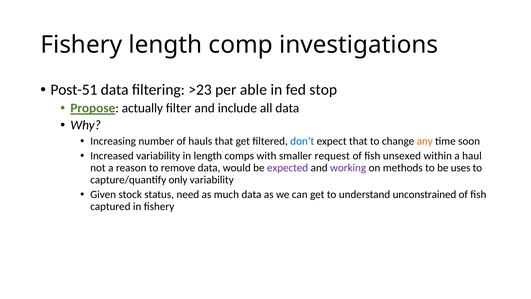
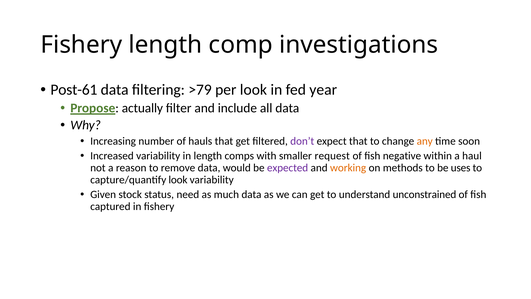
Post-51: Post-51 -> Post-61 (74, 90)
>23: >23 -> >79 (200, 90)
per able: able -> look (253, 90)
stop: stop -> year (323, 90)
don’t colour: blue -> purple (302, 141)
unsexed: unsexed -> negative (402, 156)
working colour: purple -> orange (348, 168)
capture/quantify only: only -> look (178, 180)
